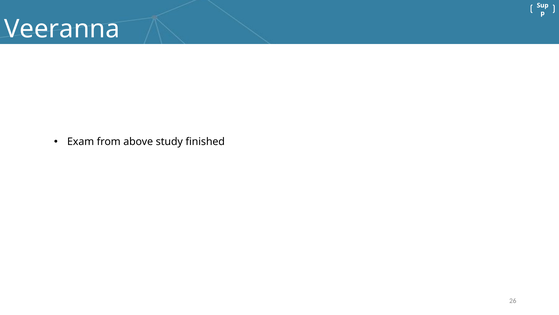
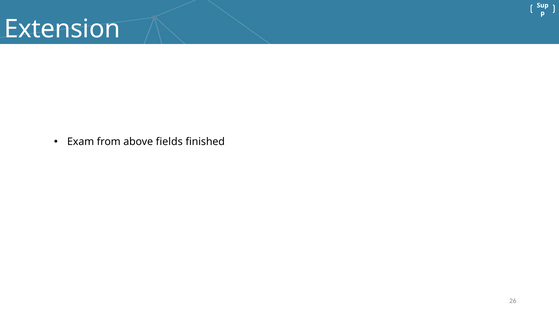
Veeranna: Veeranna -> Extension (62, 29)
study: study -> fields (169, 142)
